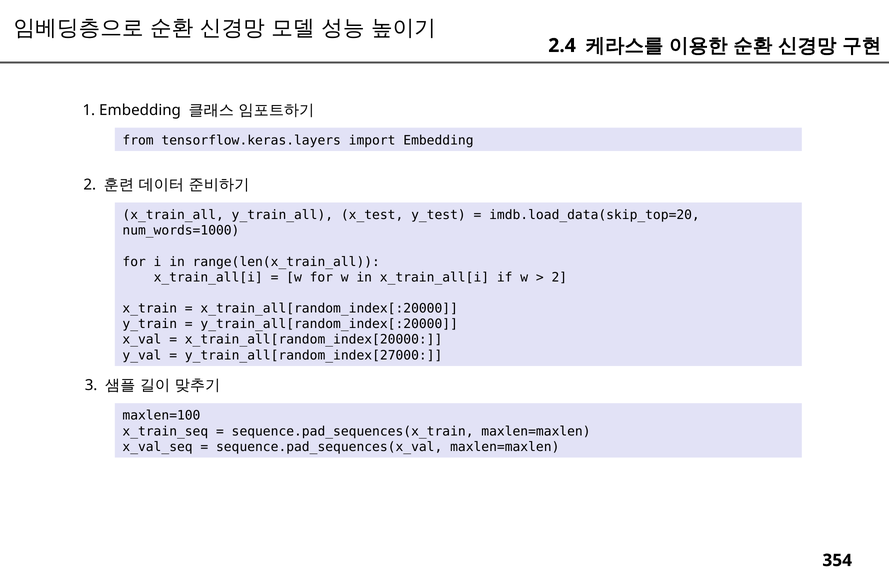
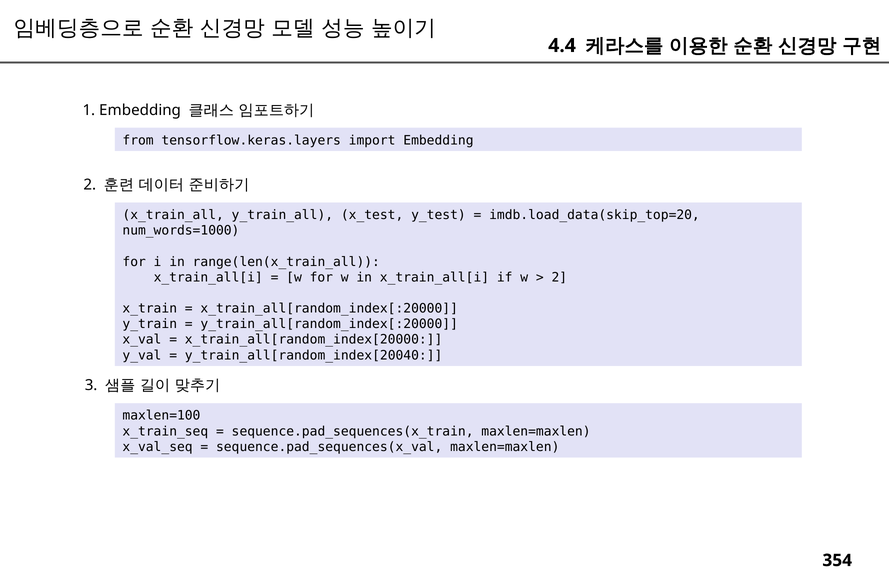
2.4: 2.4 -> 4.4 (562, 46)
y_train_all[random_index[27000: y_train_all[random_index[27000 -> y_train_all[random_index[20040 (314, 355)
